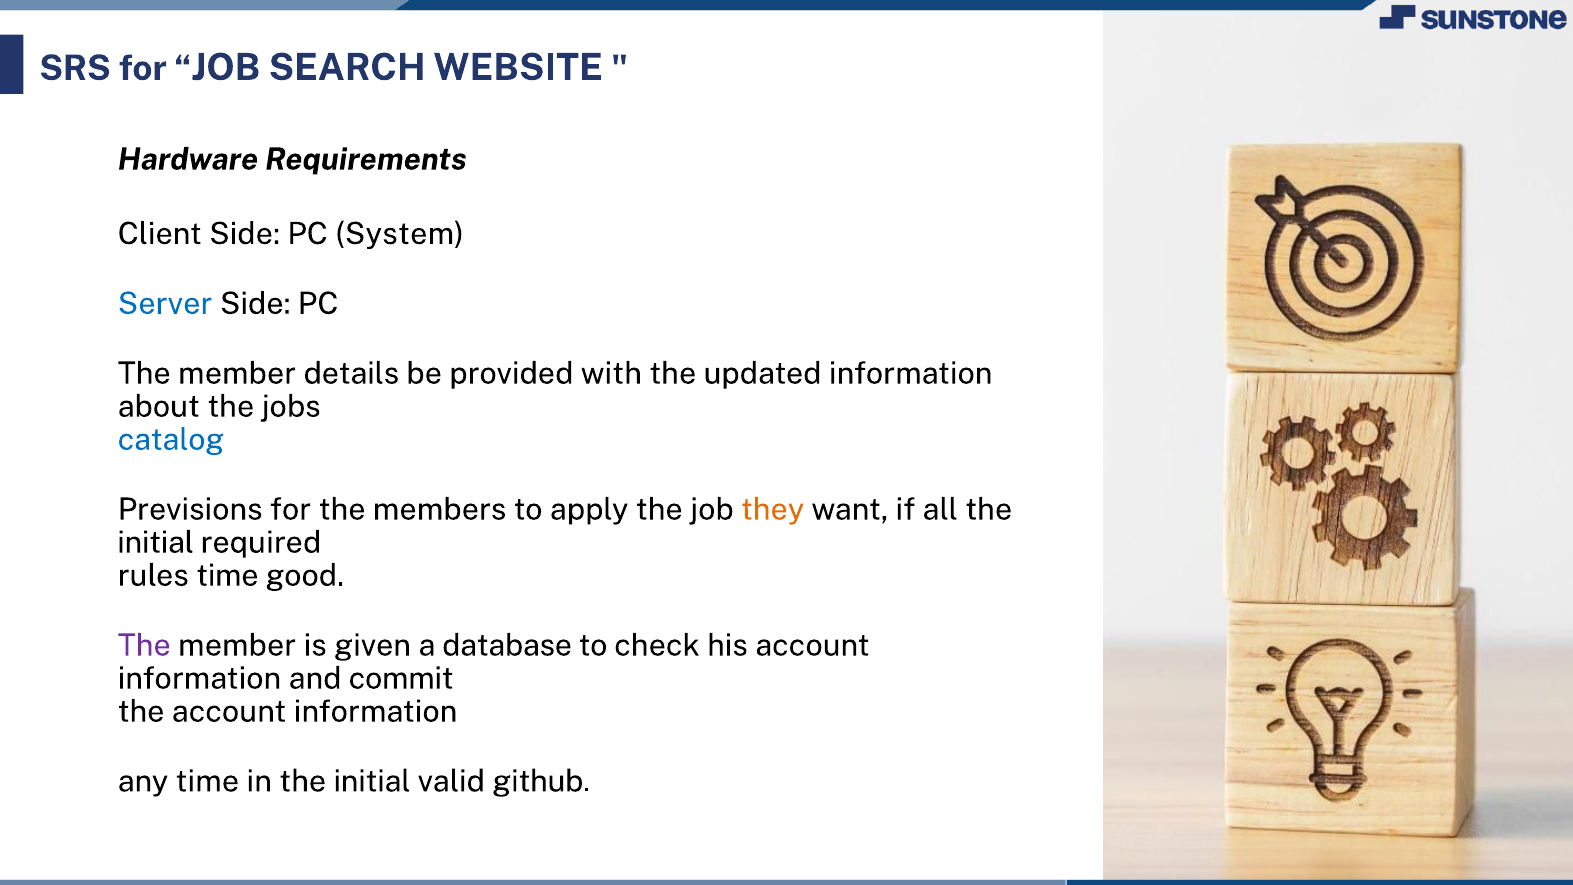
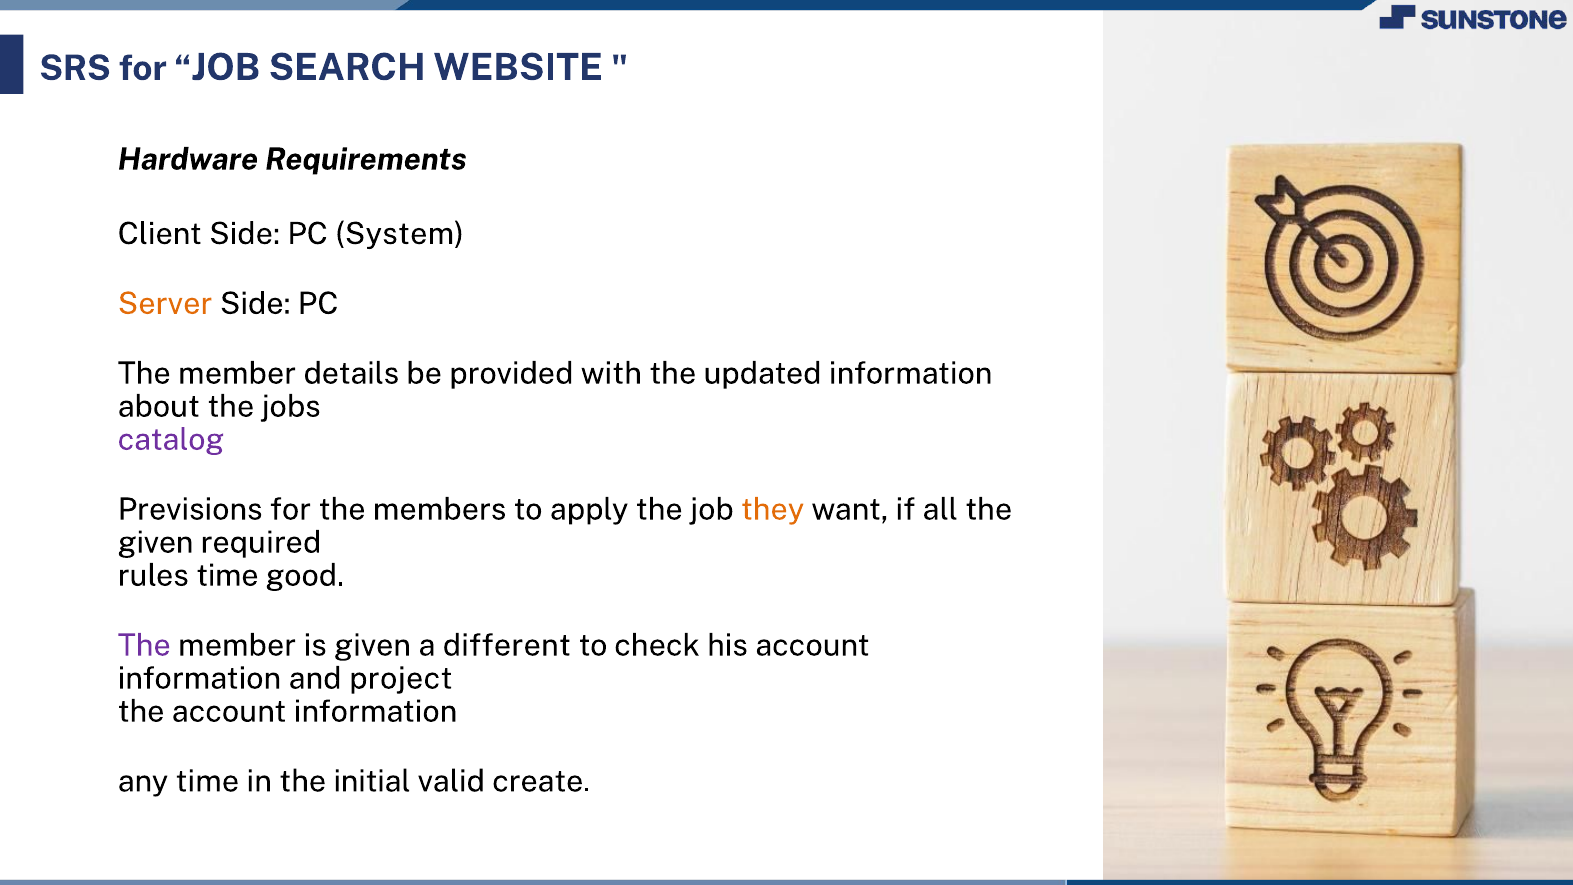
Server colour: blue -> orange (165, 304)
catalog colour: blue -> purple (171, 440)
initial: initial -> given (156, 542)
database: database -> different (507, 645)
commit: commit -> project (401, 678)
github: github -> create (541, 781)
